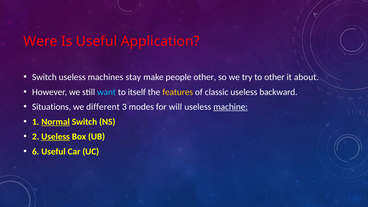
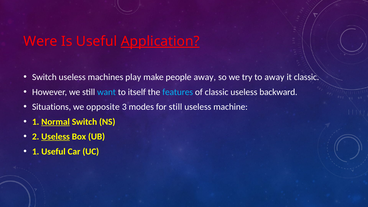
Application underline: none -> present (160, 41)
stay: stay -> play (133, 77)
people other: other -> away (205, 77)
to other: other -> away (274, 77)
it about: about -> classic (306, 77)
features colour: yellow -> light blue (178, 92)
different: different -> opposite (103, 107)
for will: will -> still (175, 107)
machine underline: present -> none (231, 107)
6: 6 -> 1 (36, 151)
